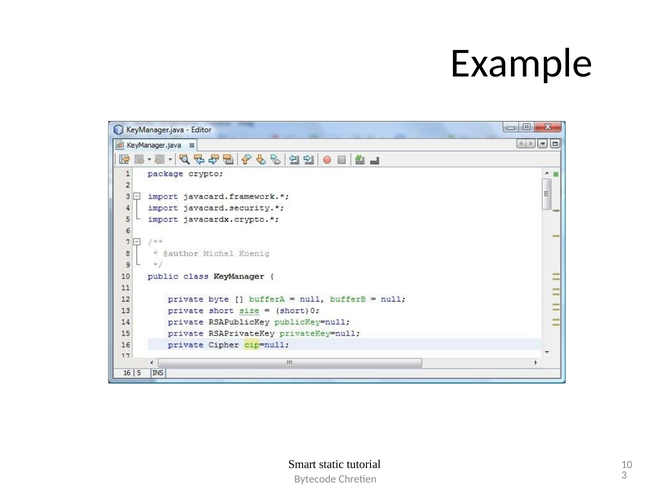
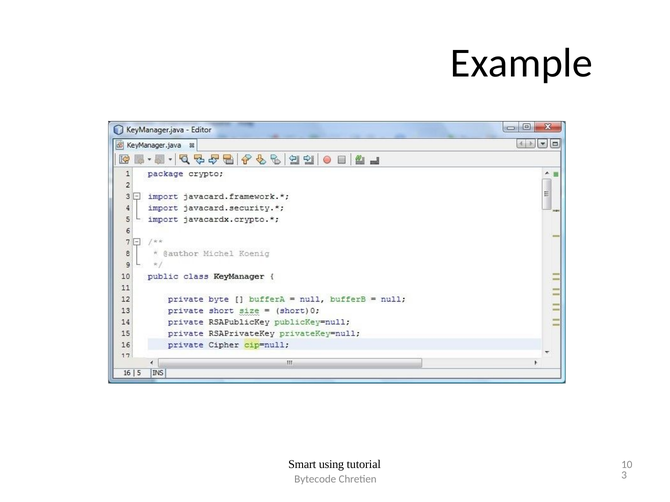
static: static -> using (331, 464)
